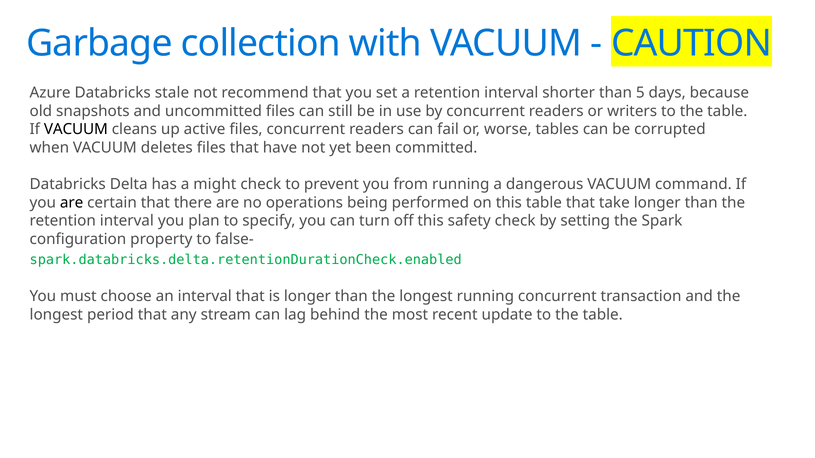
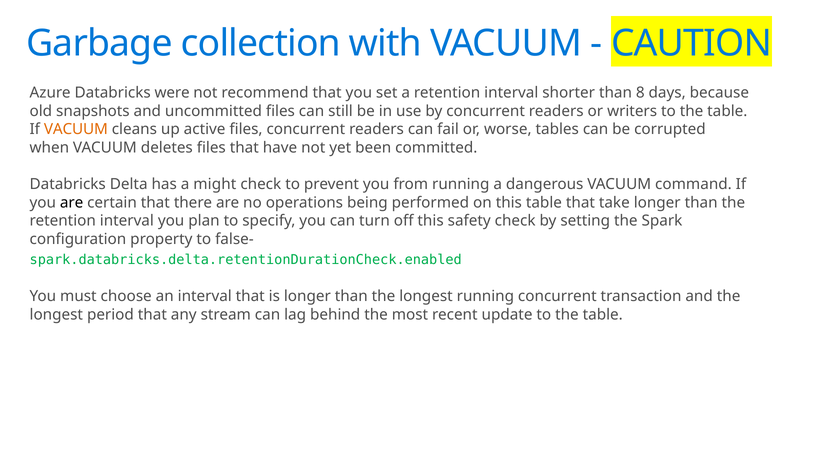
stale: stale -> were (172, 93)
5: 5 -> 8 (640, 93)
VACUUM colour: black -> orange (76, 129)
